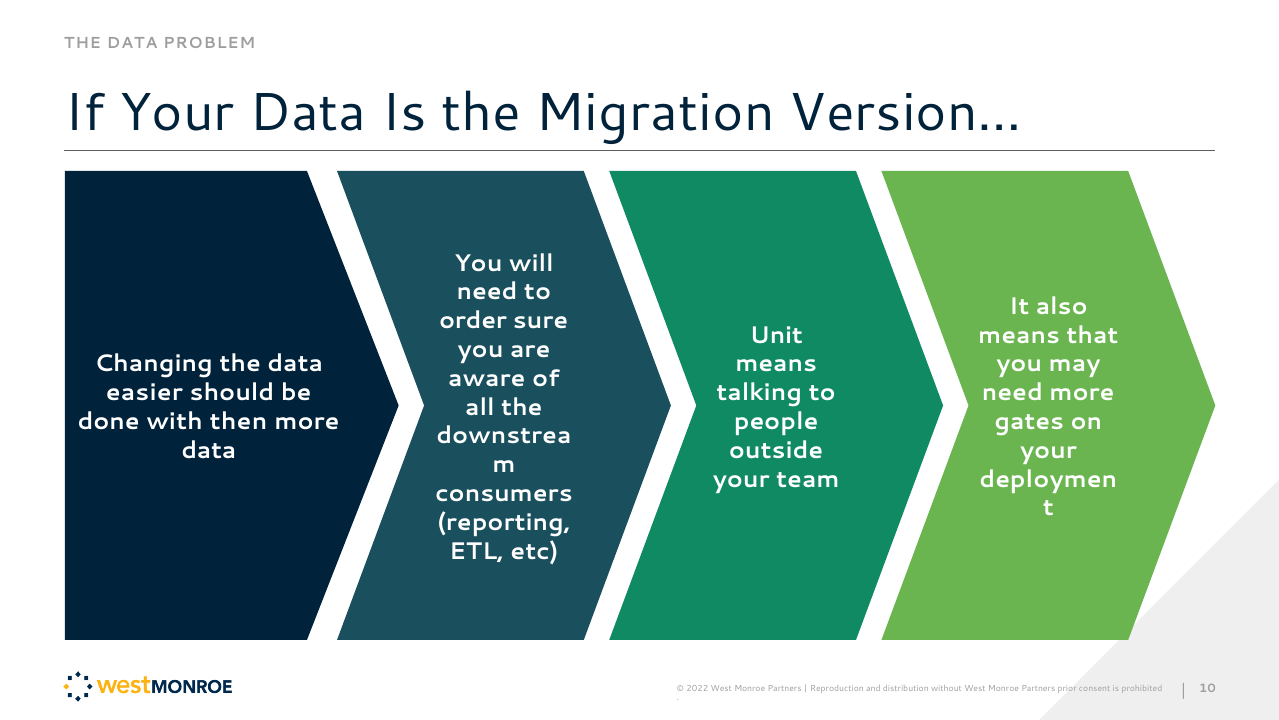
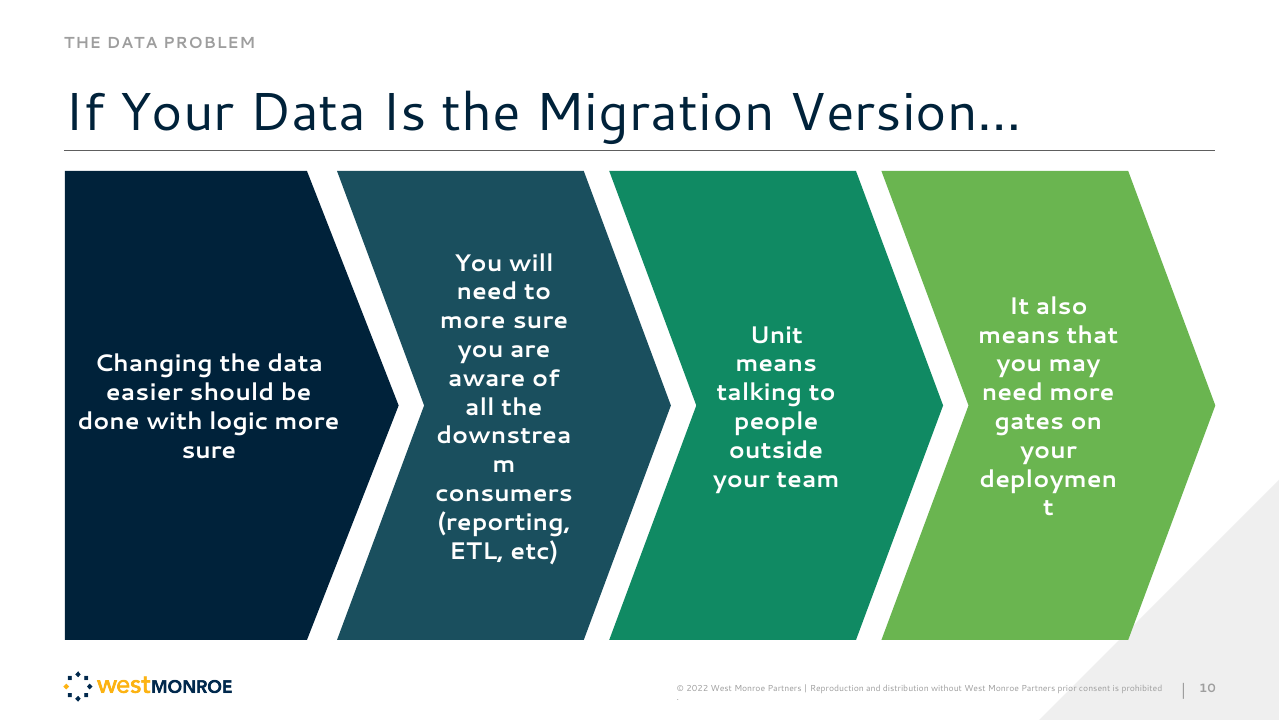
order: order -> more (473, 320)
then: then -> logic (239, 421)
data: data -> sure (209, 450)
